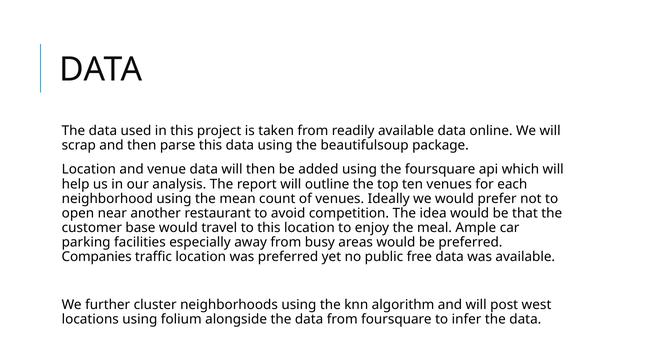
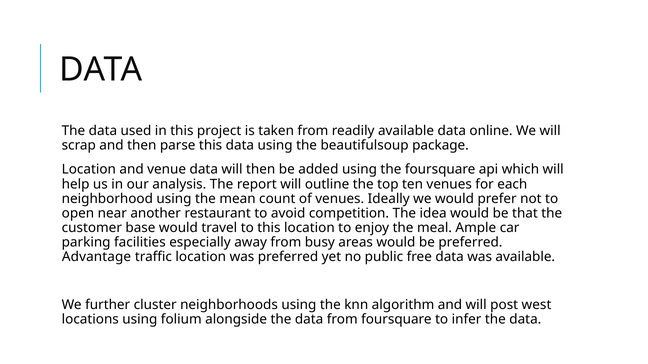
Companies: Companies -> Advantage (97, 257)
